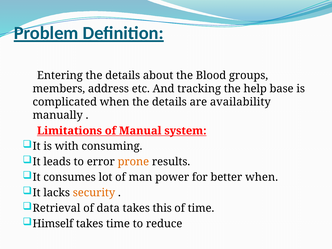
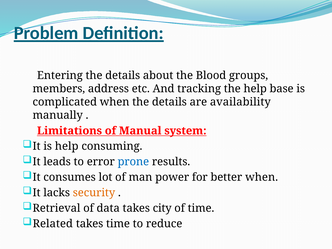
is with: with -> help (67, 146)
prone colour: orange -> blue (133, 162)
this: this -> city (162, 208)
Himself: Himself -> Related (53, 224)
